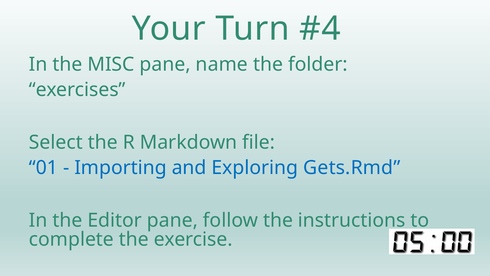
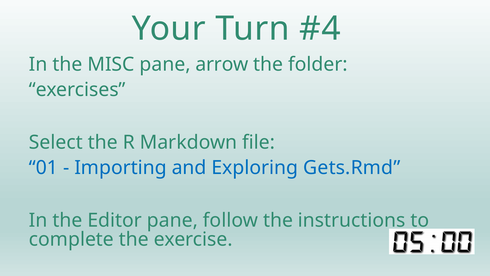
name: name -> arrow (222, 64)
